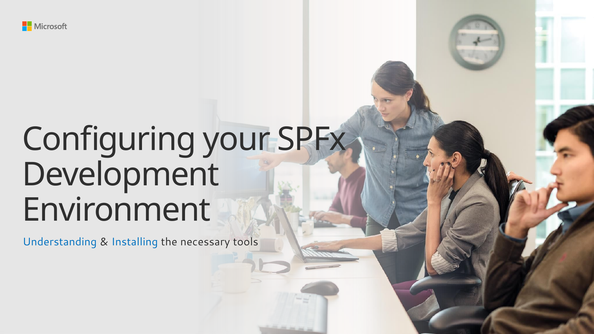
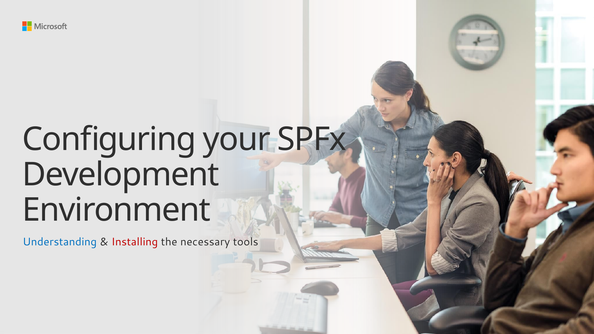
Installing colour: blue -> red (135, 242)
